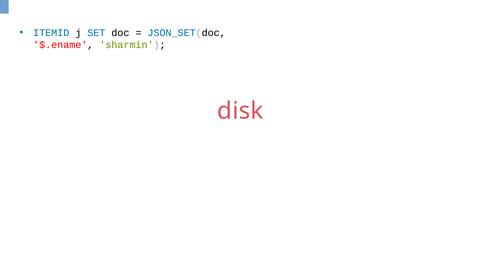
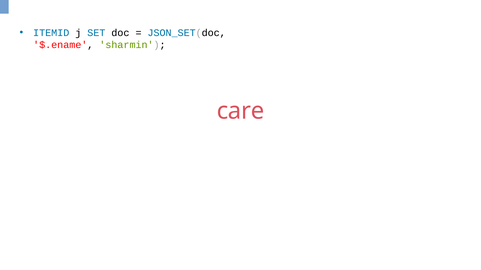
disk: disk -> care (241, 111)
